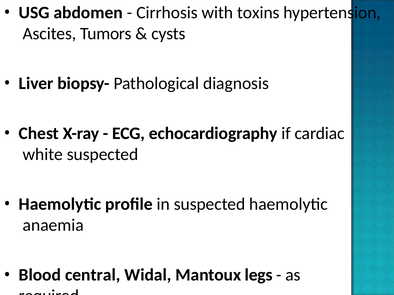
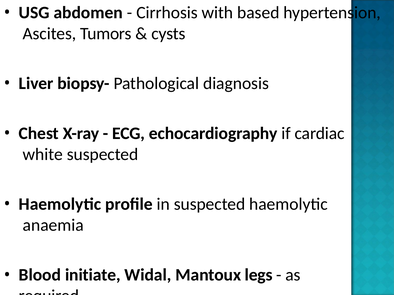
toxins: toxins -> based (258, 13)
central: central -> initiate (93, 275)
